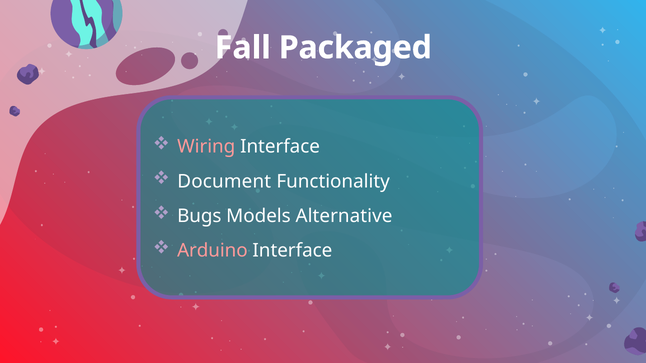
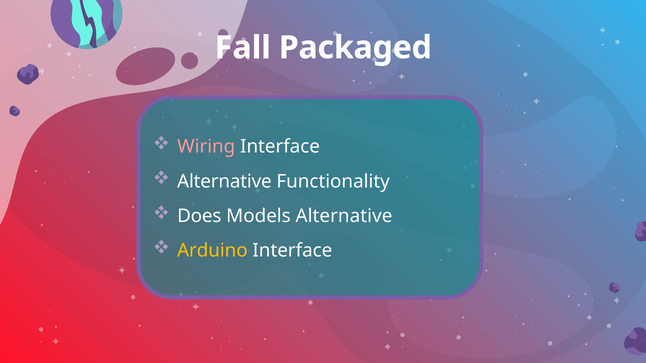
Document: Document -> Alternative (224, 182)
Bugs: Bugs -> Does (199, 216)
Arduino colour: pink -> yellow (212, 251)
